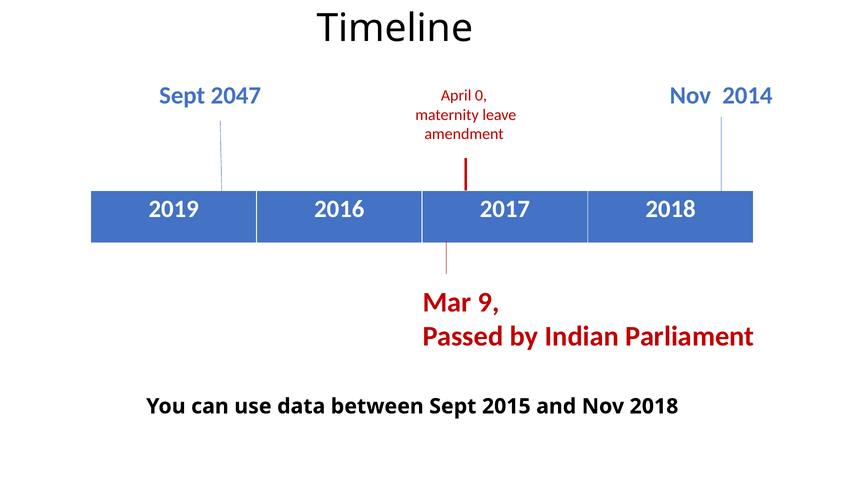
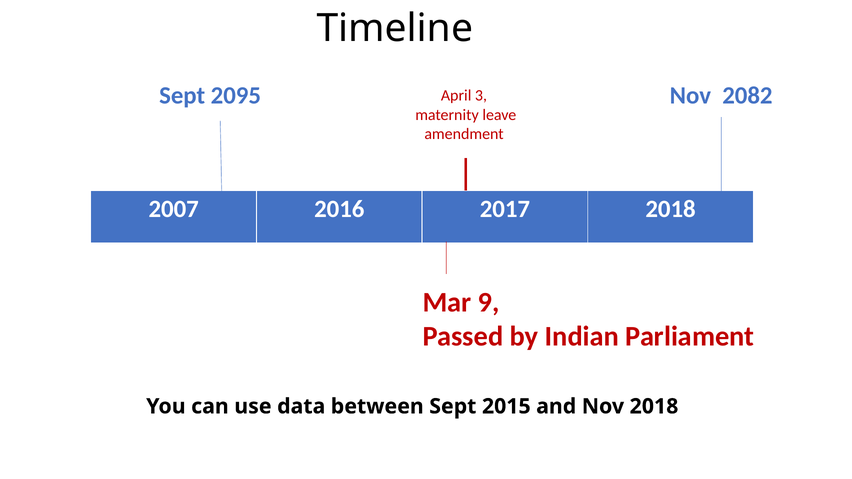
2047: 2047 -> 2095 (236, 95)
2014: 2014 -> 2082 (747, 95)
0: 0 -> 3 (481, 96)
2019: 2019 -> 2007 (174, 209)
